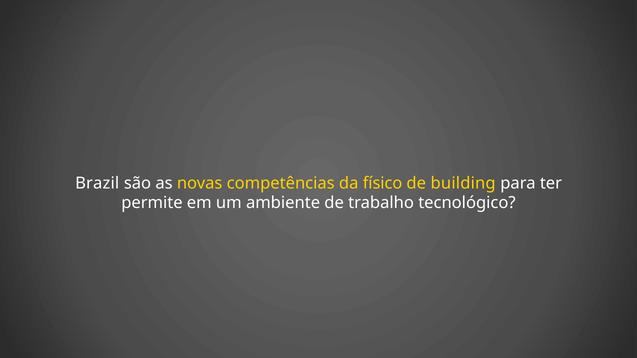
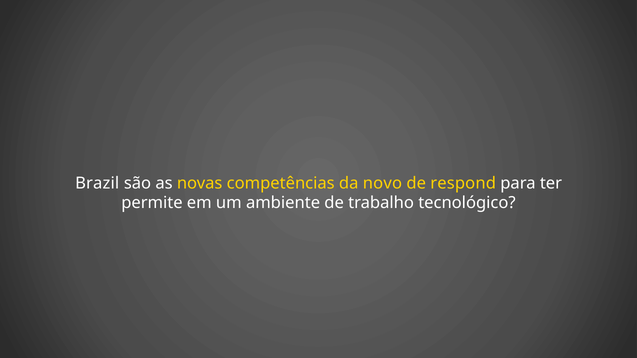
físico: físico -> novo (382, 183)
building: building -> respond (463, 183)
